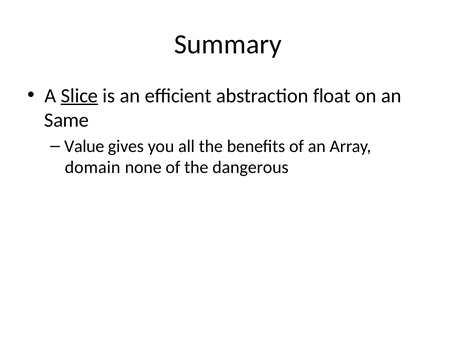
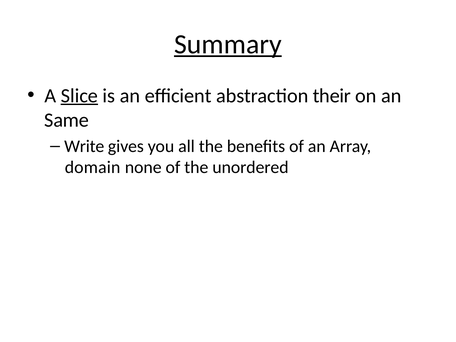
Summary underline: none -> present (228, 44)
float: float -> their (332, 96)
Value: Value -> Write (84, 146)
dangerous: dangerous -> unordered (250, 167)
